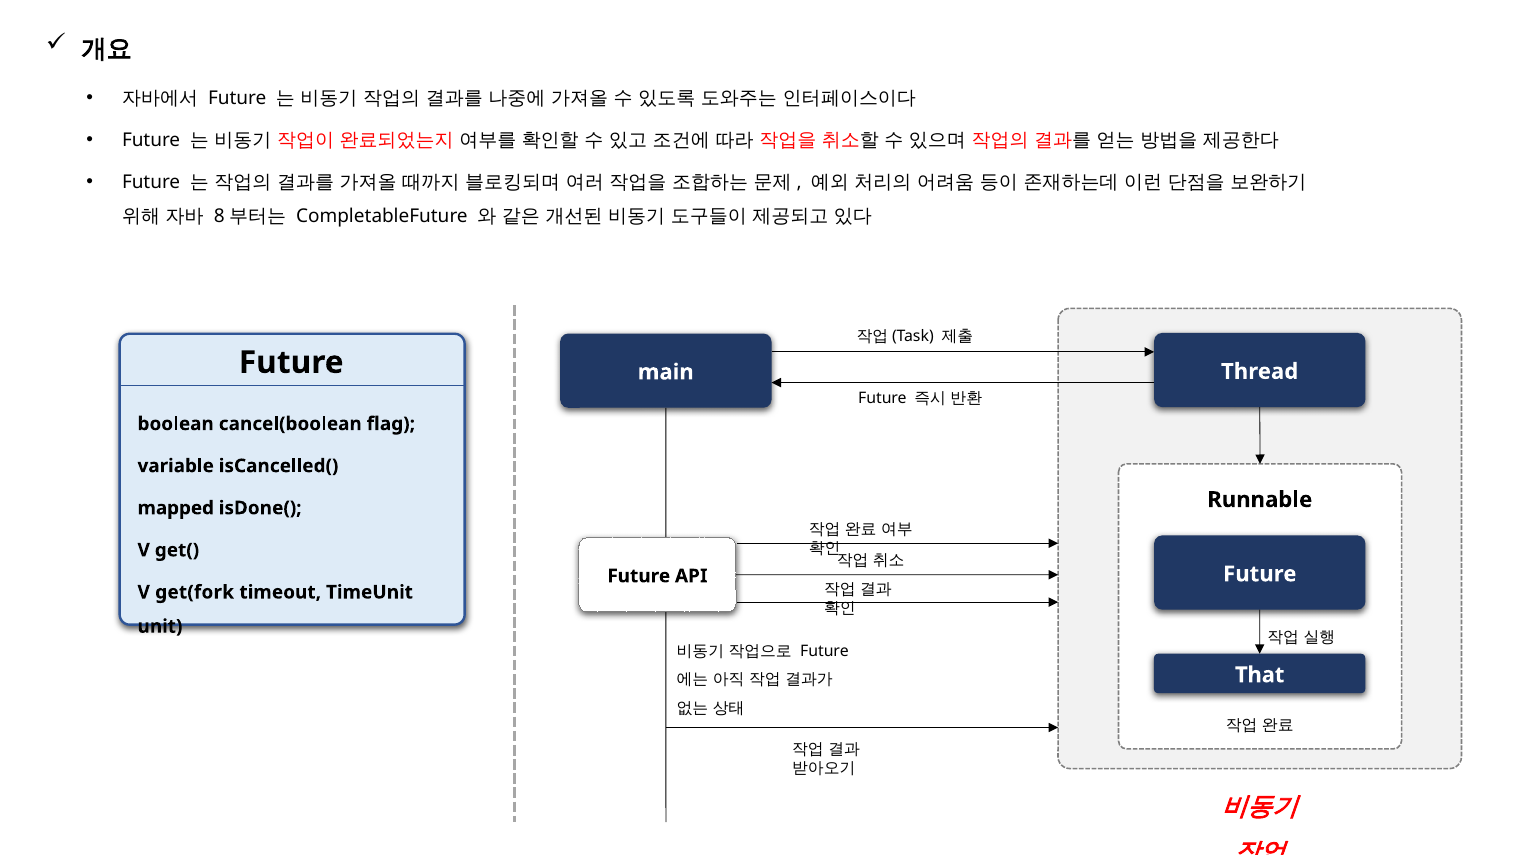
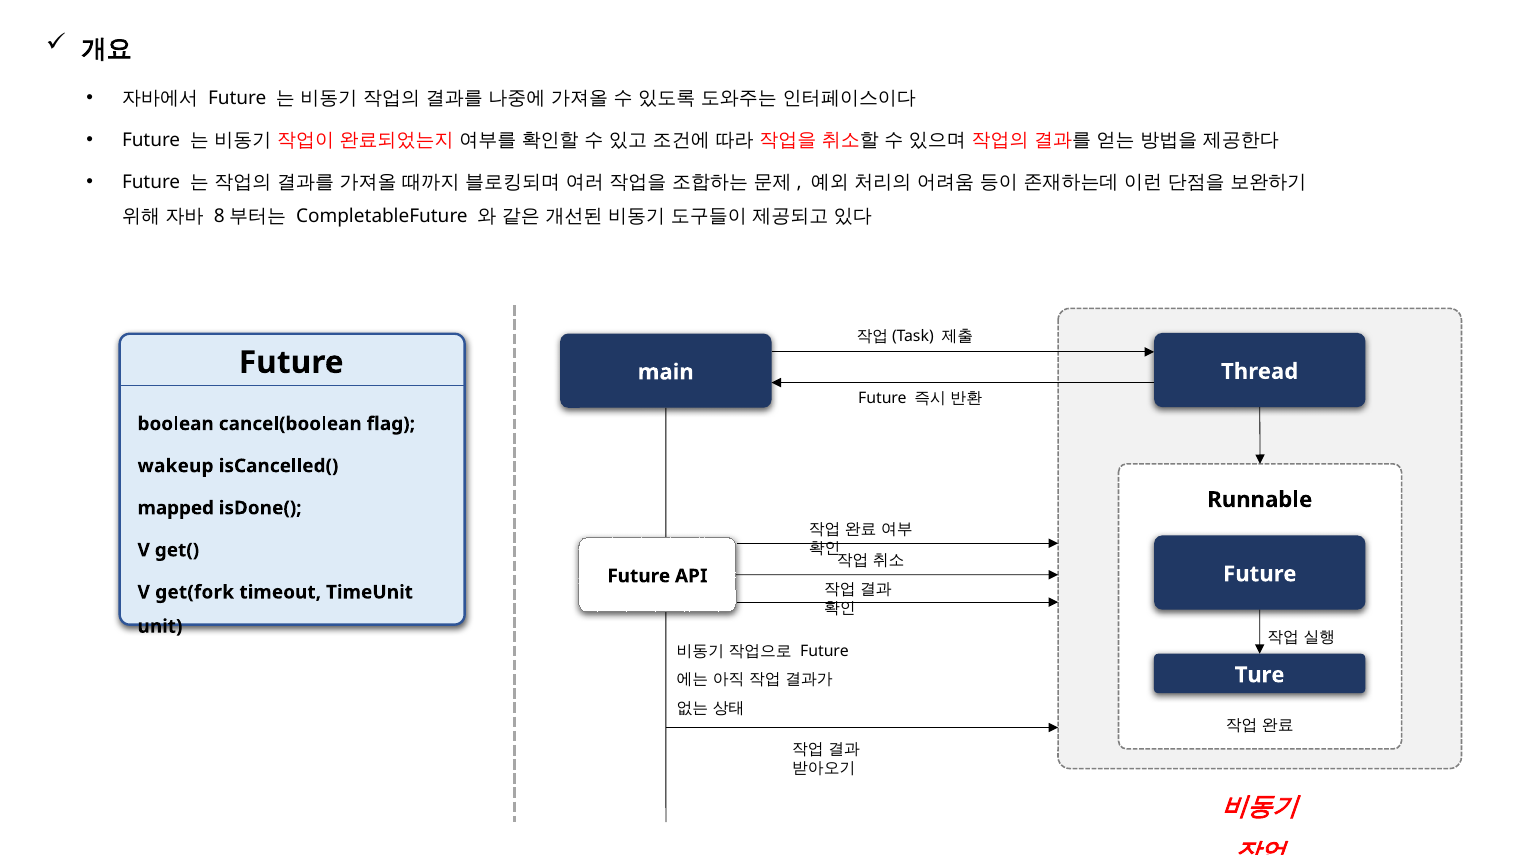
variable: variable -> wakeup (176, 466)
That: That -> Ture (1260, 675)
